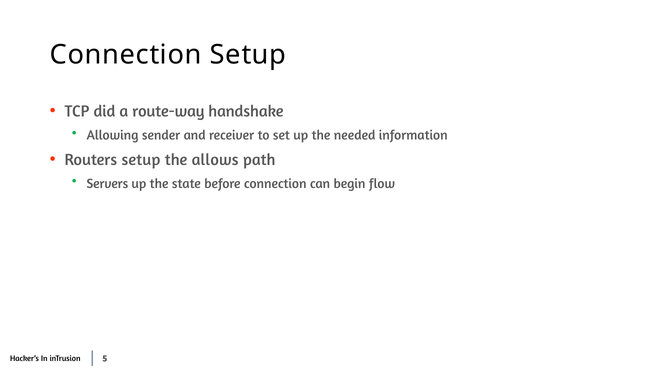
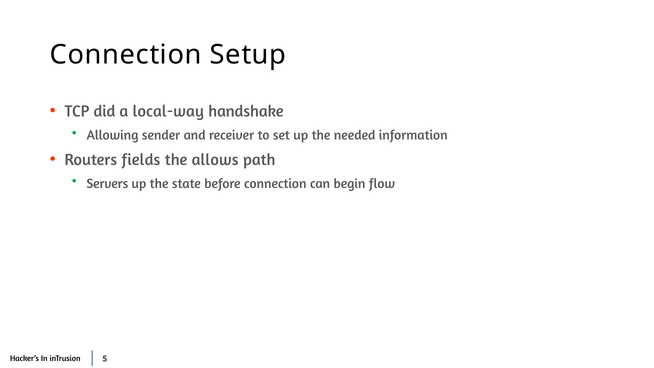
route-way: route-way -> local-way (168, 111)
Routers setup: setup -> fields (141, 160)
